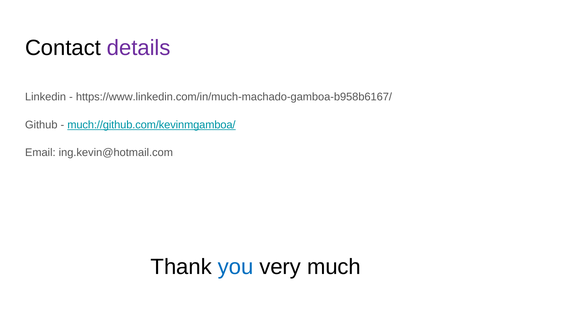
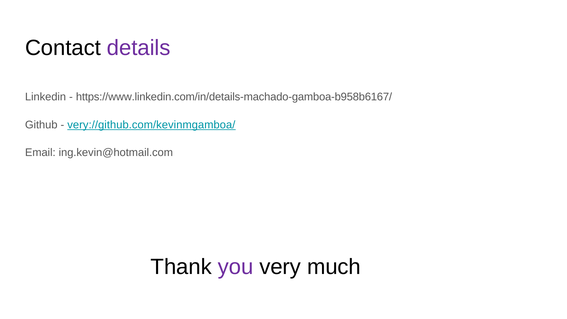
https://www.linkedin.com/in/much-machado-gamboa-b958b6167/: https://www.linkedin.com/in/much-machado-gamboa-b958b6167/ -> https://www.linkedin.com/in/details-machado-gamboa-b958b6167/ (234, 97)
much://github.com/kevinmgamboa/: much://github.com/kevinmgamboa/ -> very://github.com/kevinmgamboa/ (151, 125)
you colour: blue -> purple (236, 267)
